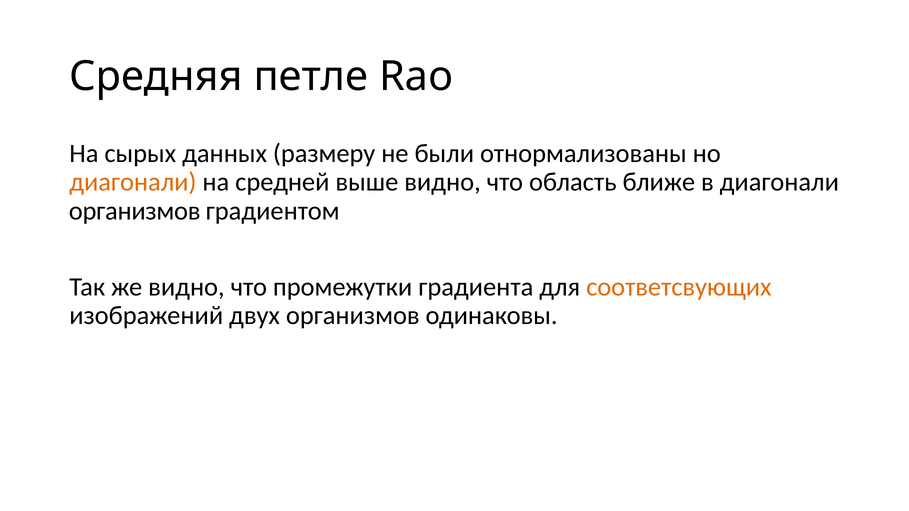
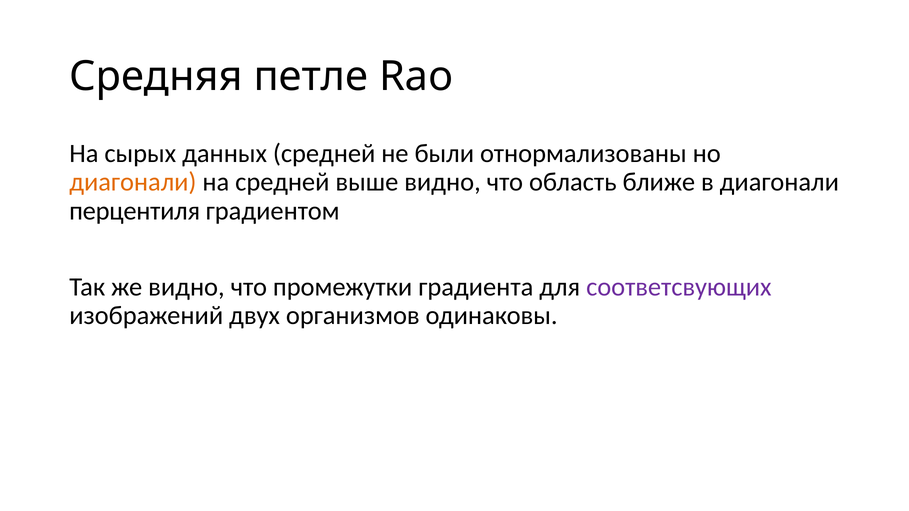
данных размеру: размеру -> средней (324, 154)
организмов: организмов -> перцентиля (135, 211)
соответсвующих colour: orange -> purple (679, 287)
